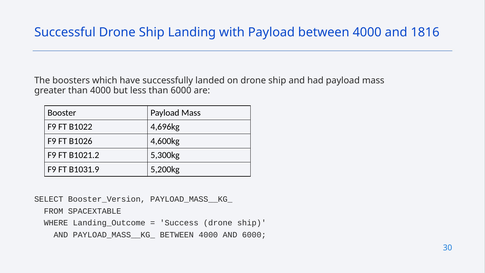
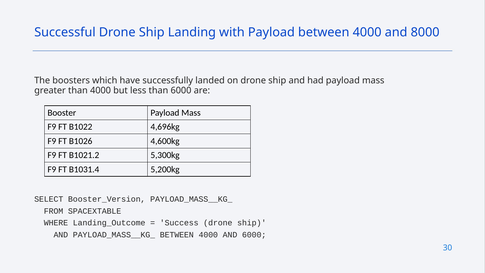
1816: 1816 -> 8000 (425, 32)
B1031.9: B1031.9 -> B1031.4 (84, 169)
